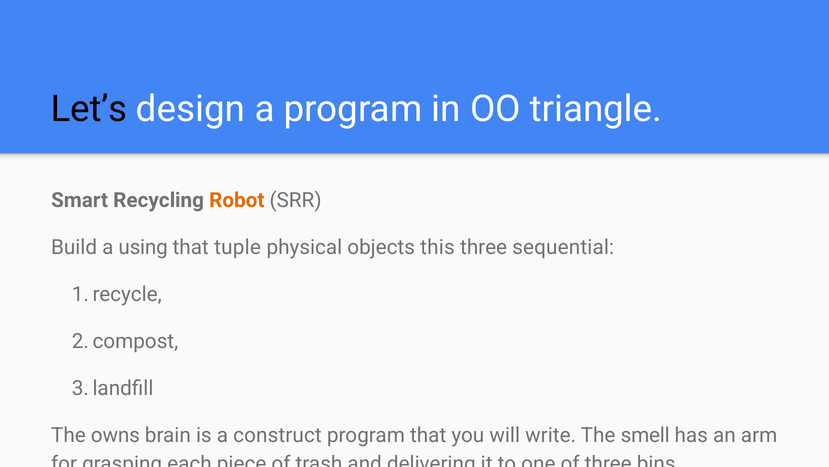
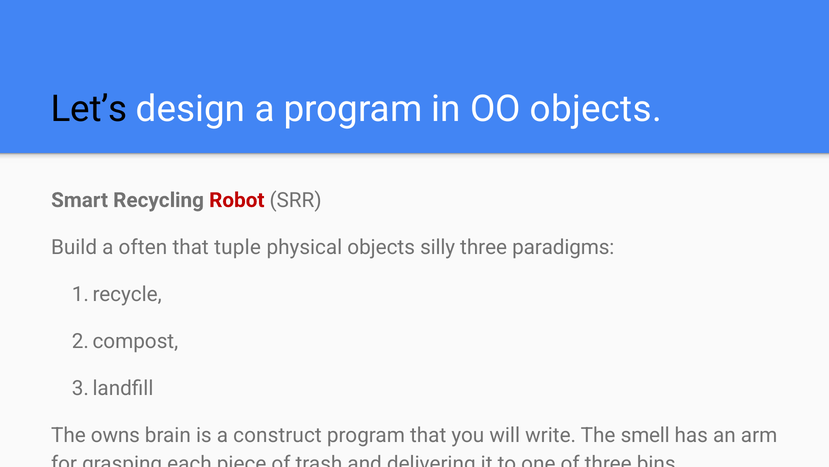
OO triangle: triangle -> objects (596, 109)
Robot colour: orange -> red (237, 200)
using: using -> often (143, 247)
this: this -> silly (438, 247)
sequential: sequential -> paradigms (563, 247)
